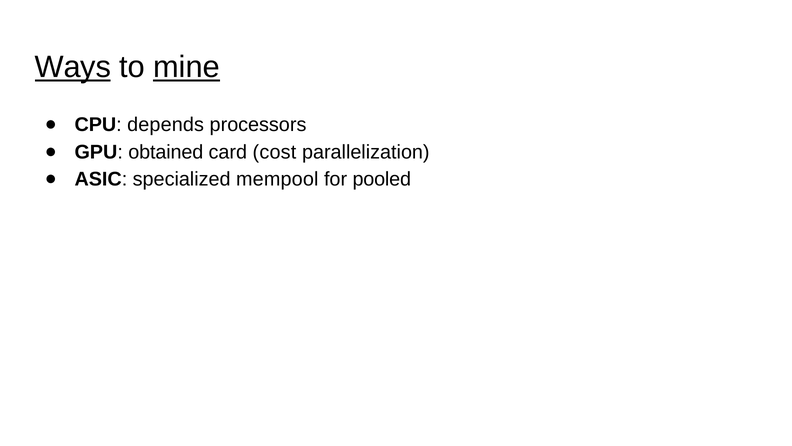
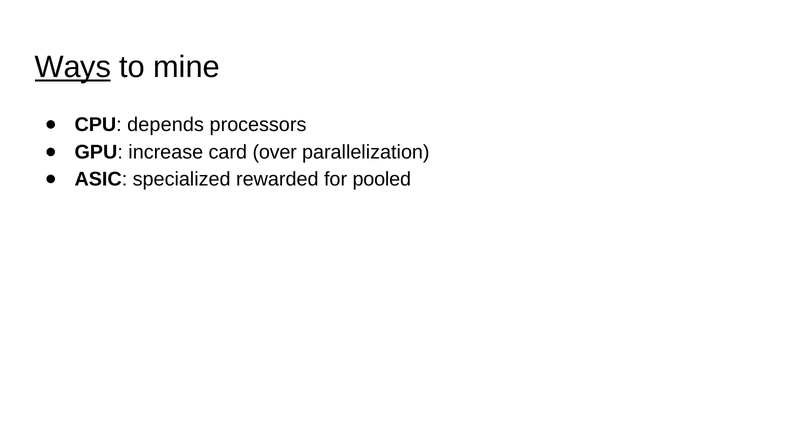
mine underline: present -> none (187, 67)
obtained: obtained -> increase (166, 152)
cost: cost -> over (275, 152)
mempool: mempool -> rewarded (277, 179)
